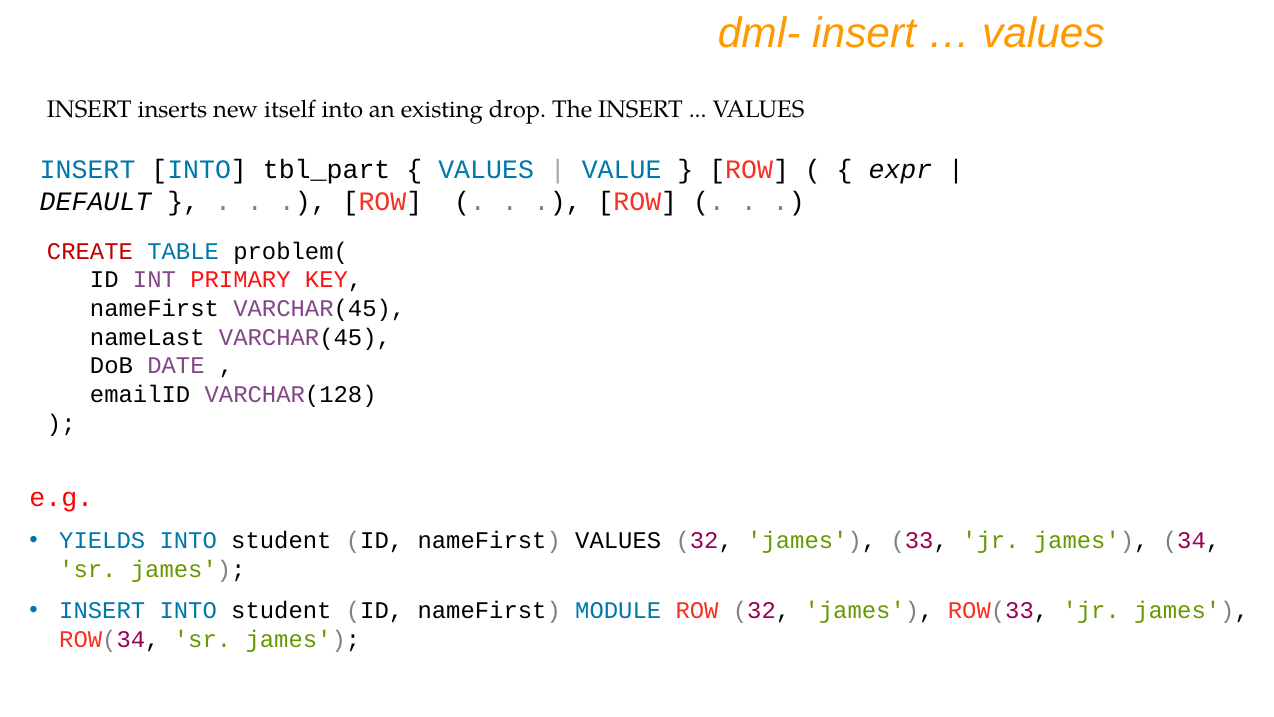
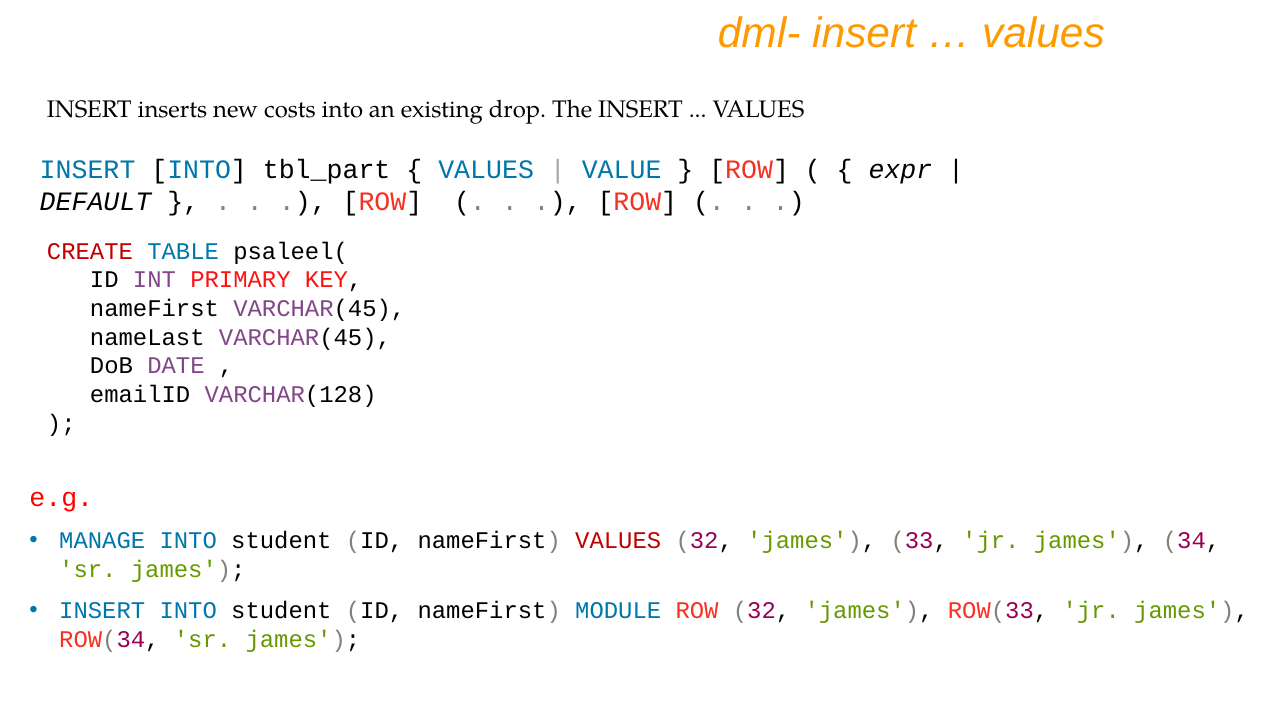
itself: itself -> costs (290, 110)
problem(: problem( -> psaleel( (291, 251)
YIELDS: YIELDS -> MANAGE (102, 540)
VALUES colour: black -> red (618, 540)
